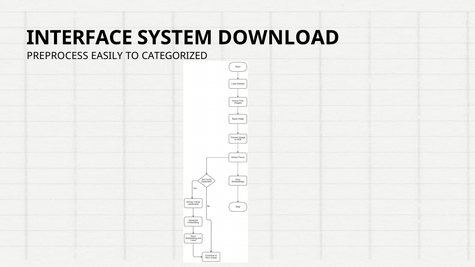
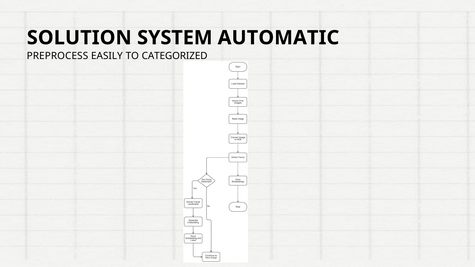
INTERFACE: INTERFACE -> SOLUTION (79, 38)
DOWNLOAD: DOWNLOAD -> AUTOMATIC (278, 38)
